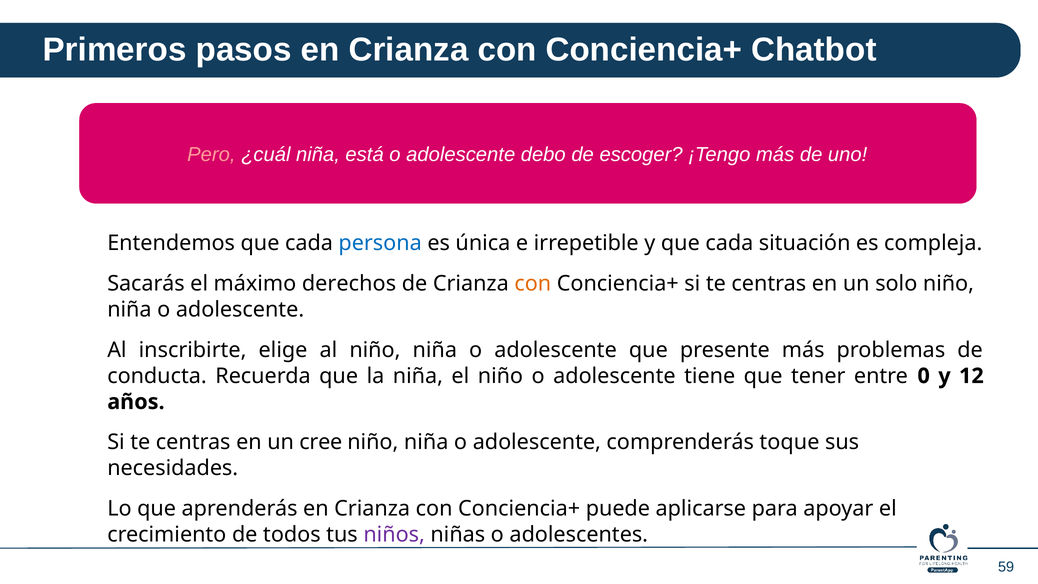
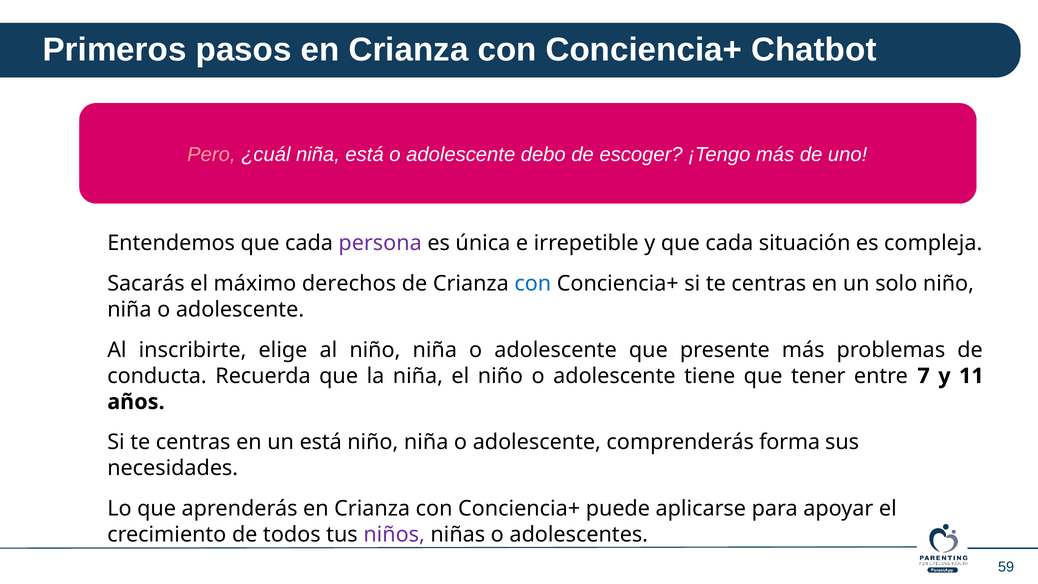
persona colour: blue -> purple (380, 243)
con colour: orange -> blue (533, 284)
0: 0 -> 7 (924, 376)
12: 12 -> 11 (971, 376)
un cree: cree -> está (321, 442)
toque: toque -> forma (790, 442)
